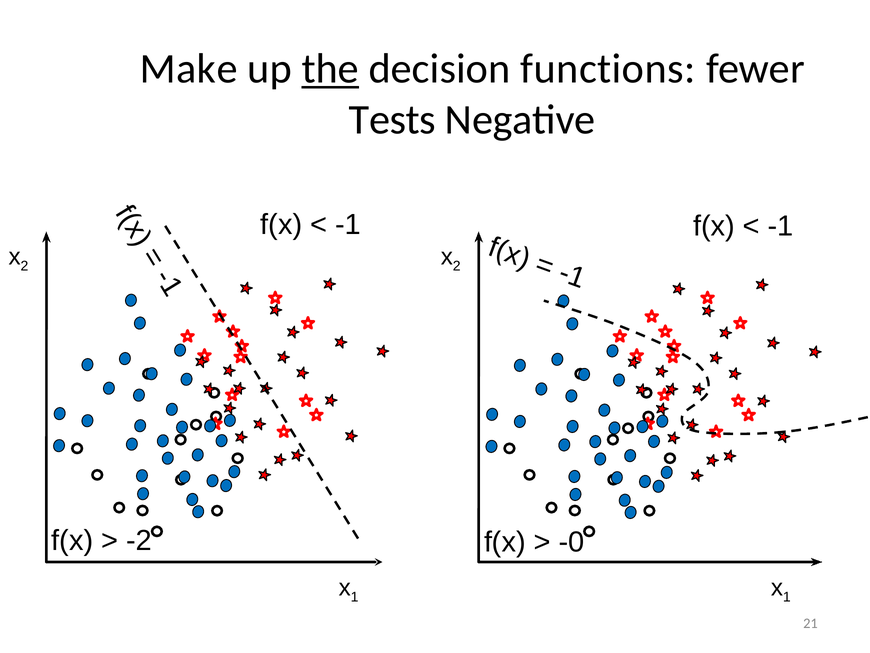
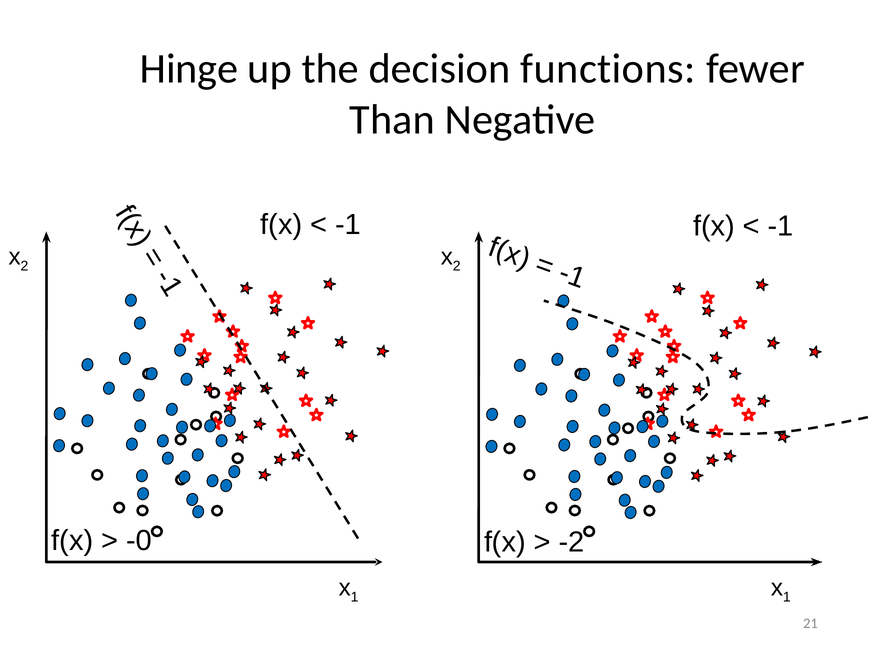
Make: Make -> Hinge (189, 69)
the underline: present -> none (330, 69)
Tests: Tests -> Than (392, 120)
-2: -2 -> -0 (139, 540)
-0: -0 -> -2 (572, 542)
